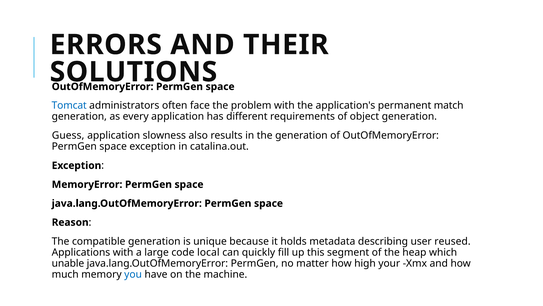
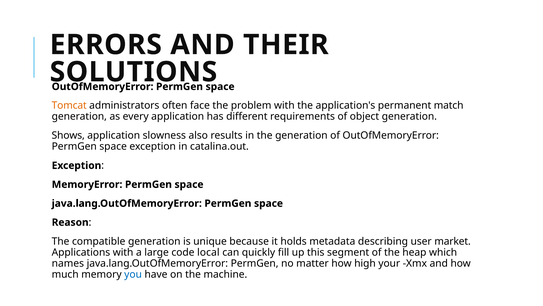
Tomcat colour: blue -> orange (69, 105)
Guess: Guess -> Shows (68, 135)
reused: reused -> market (453, 241)
unable: unable -> names (68, 263)
